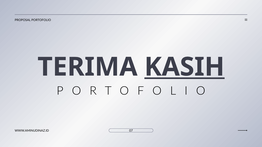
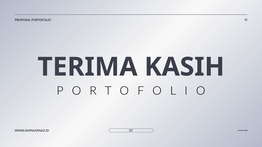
KASIH underline: present -> none (184, 67)
